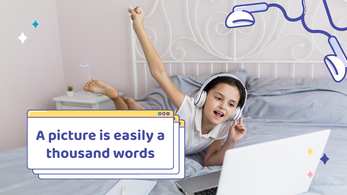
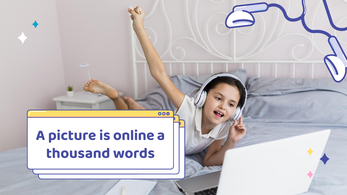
easily: easily -> online (134, 135)
